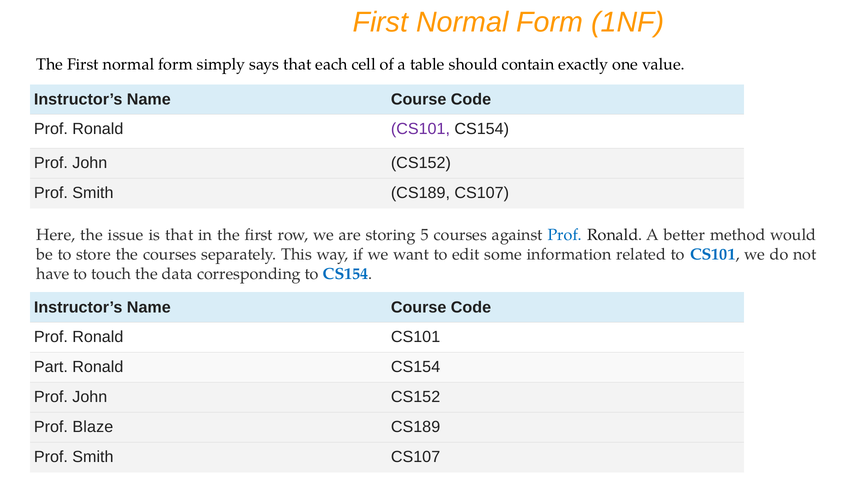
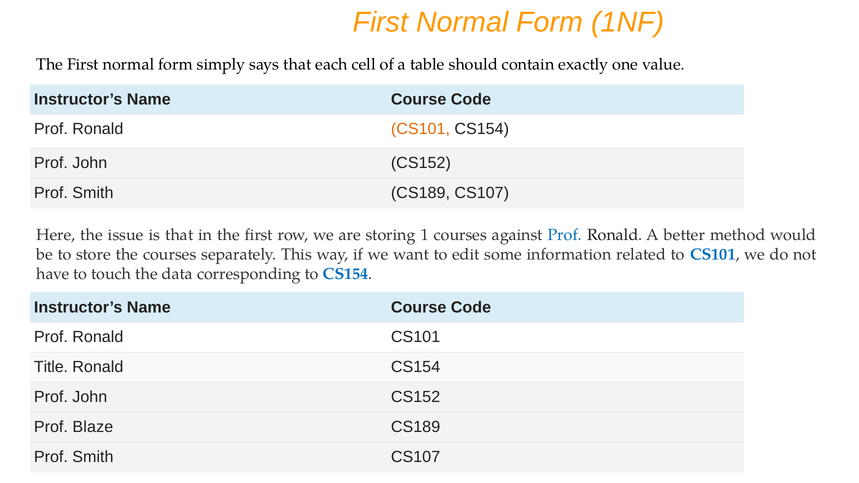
CS101 colour: purple -> orange (420, 129)
5: 5 -> 1 (425, 235)
Part: Part -> Title (51, 367)
